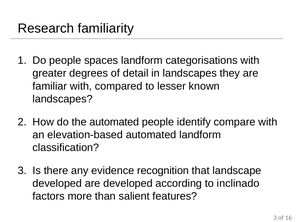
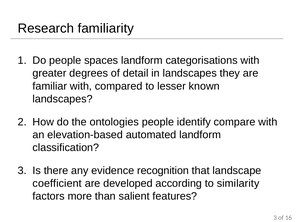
the automated: automated -> ontologies (114, 122)
developed: developed -> coefficient (57, 183)
inclinado: inclinado -> similarity (238, 183)
